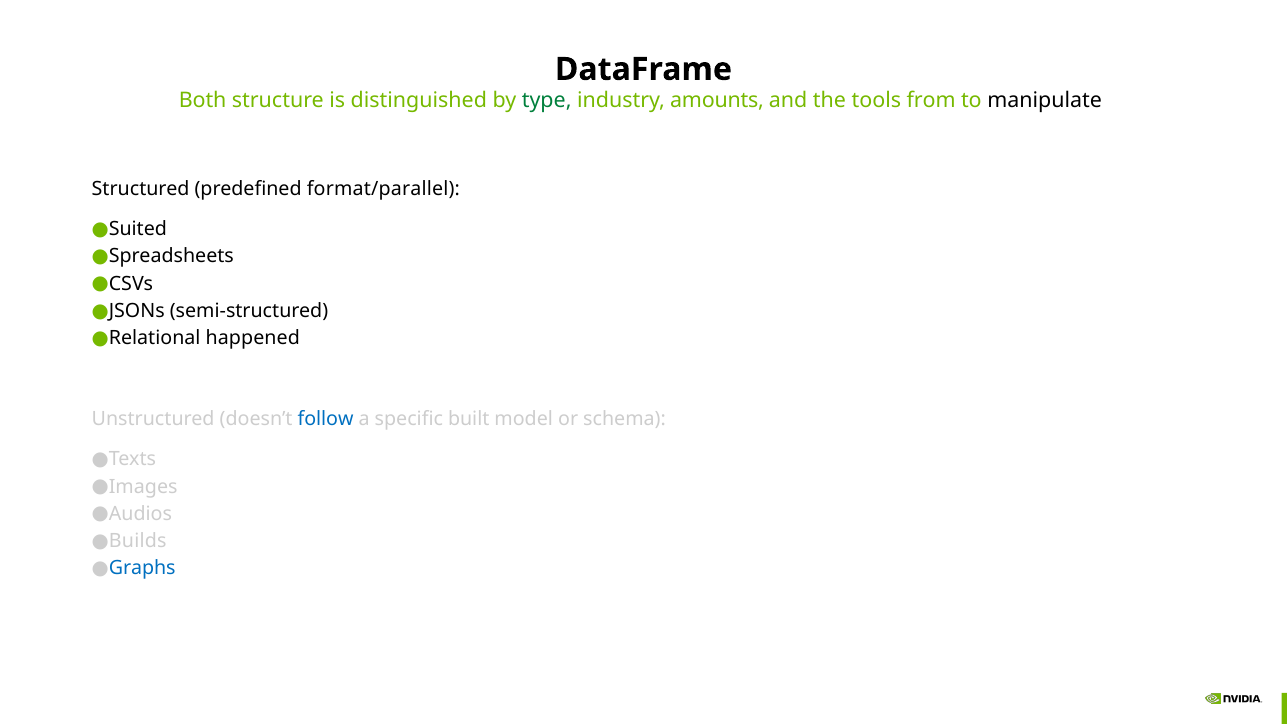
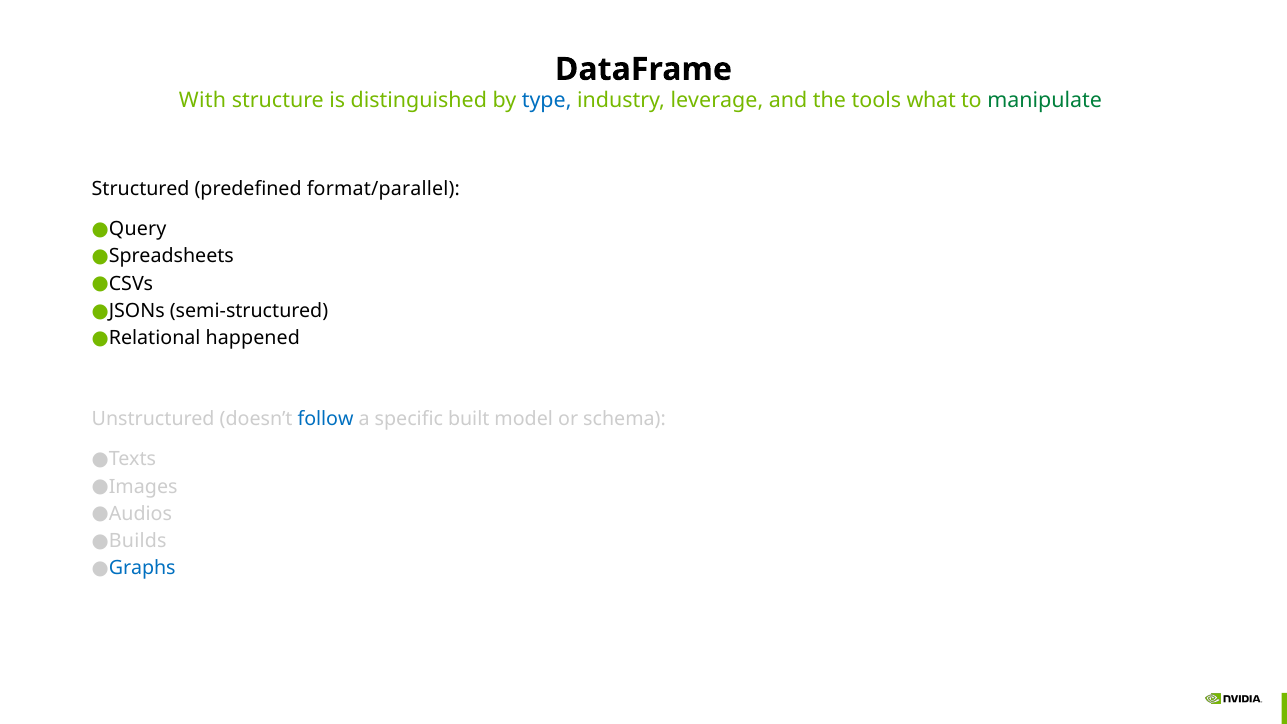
Both: Both -> With (202, 101)
type colour: green -> blue (547, 101)
amounts: amounts -> leverage (717, 101)
from: from -> what (931, 101)
manipulate colour: black -> green (1045, 101)
Suited: Suited -> Query (138, 229)
